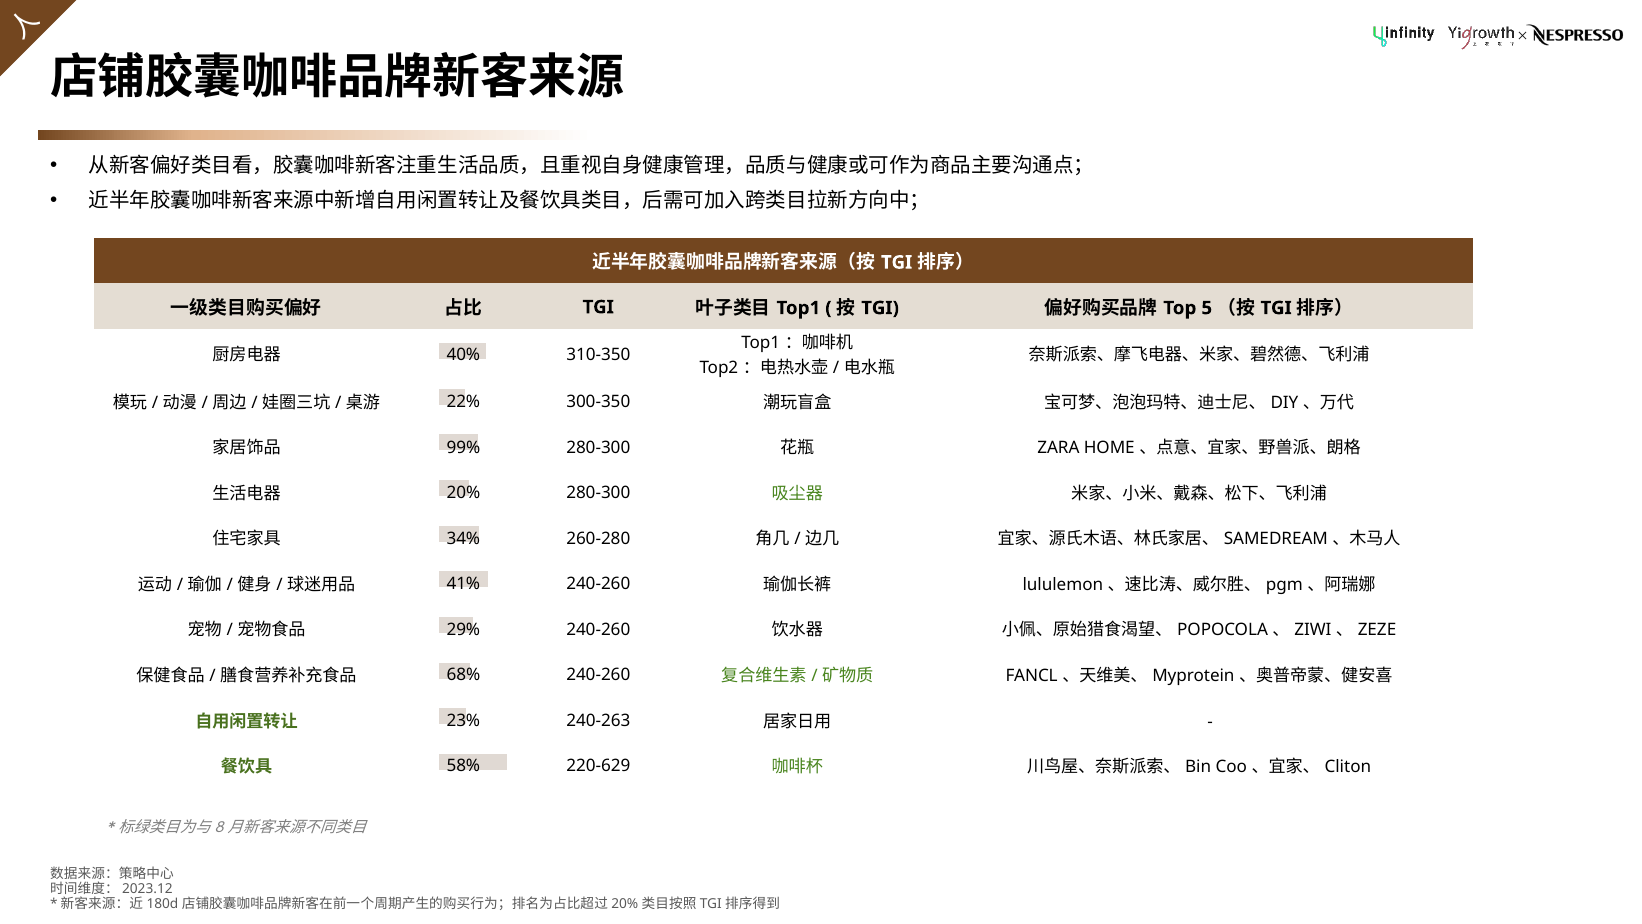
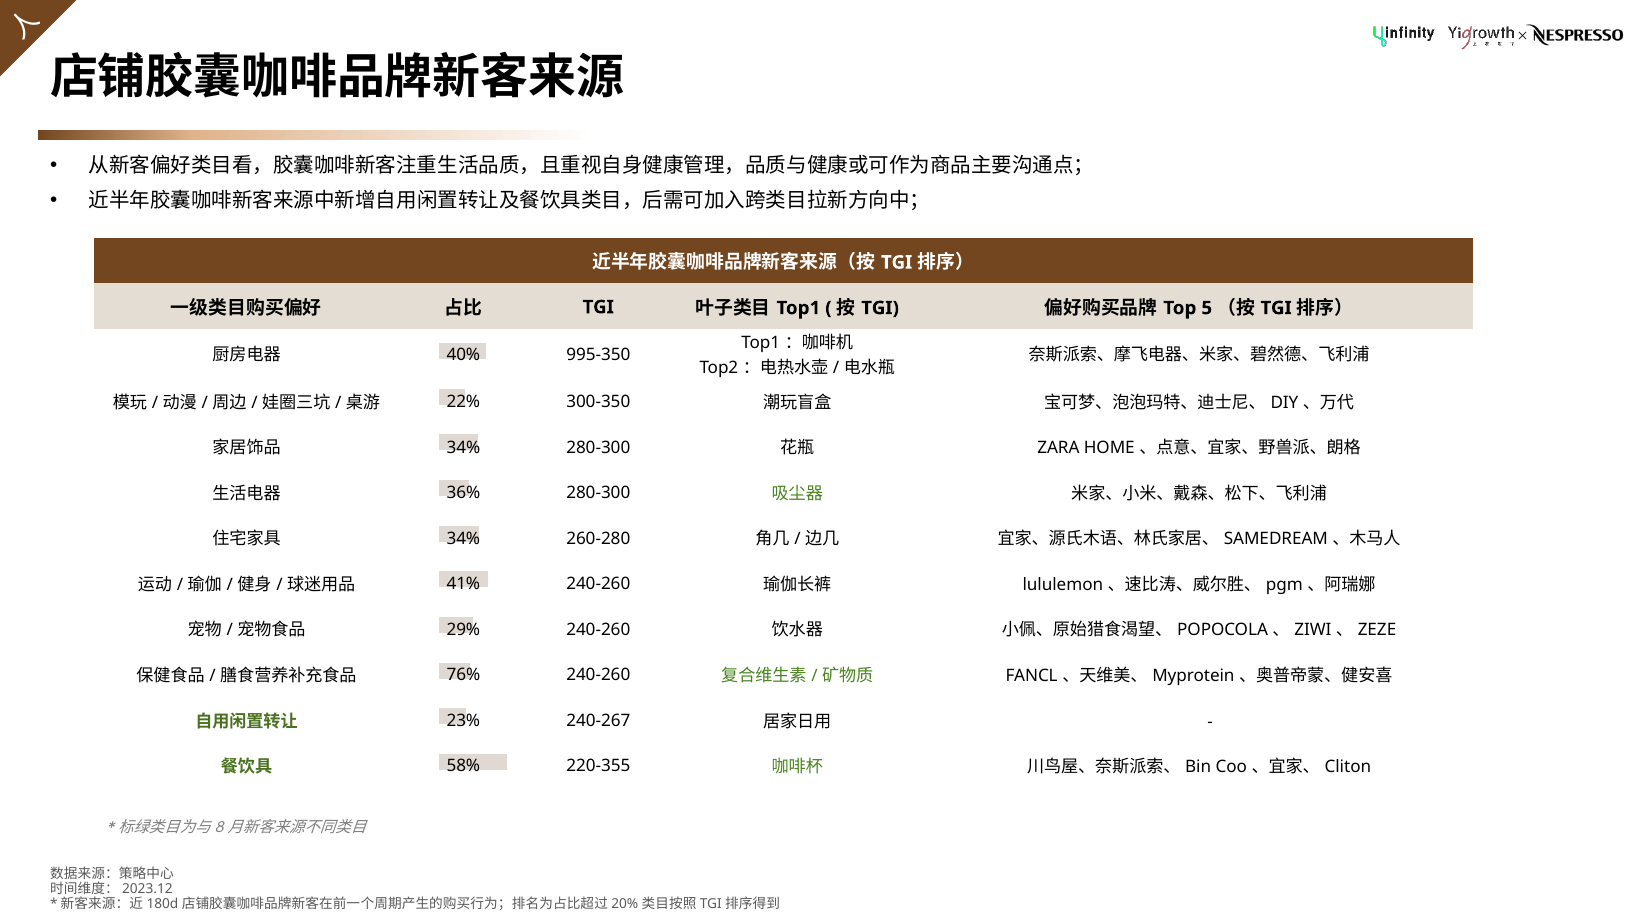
310-350: 310-350 -> 995-350 (598, 354)
99%: 99% -> 34% (463, 447)
20%: 20% -> 36% (463, 493)
68%: 68% -> 76% (463, 675)
240-263: 240-263 -> 240-267 (598, 720)
220-629: 220-629 -> 220-355 (598, 766)
